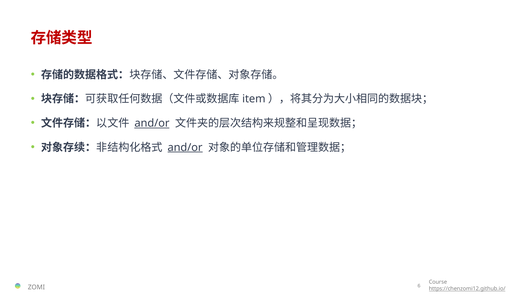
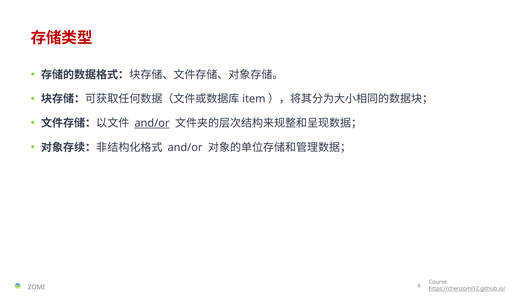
and/or underline: present -> none (185, 147)
